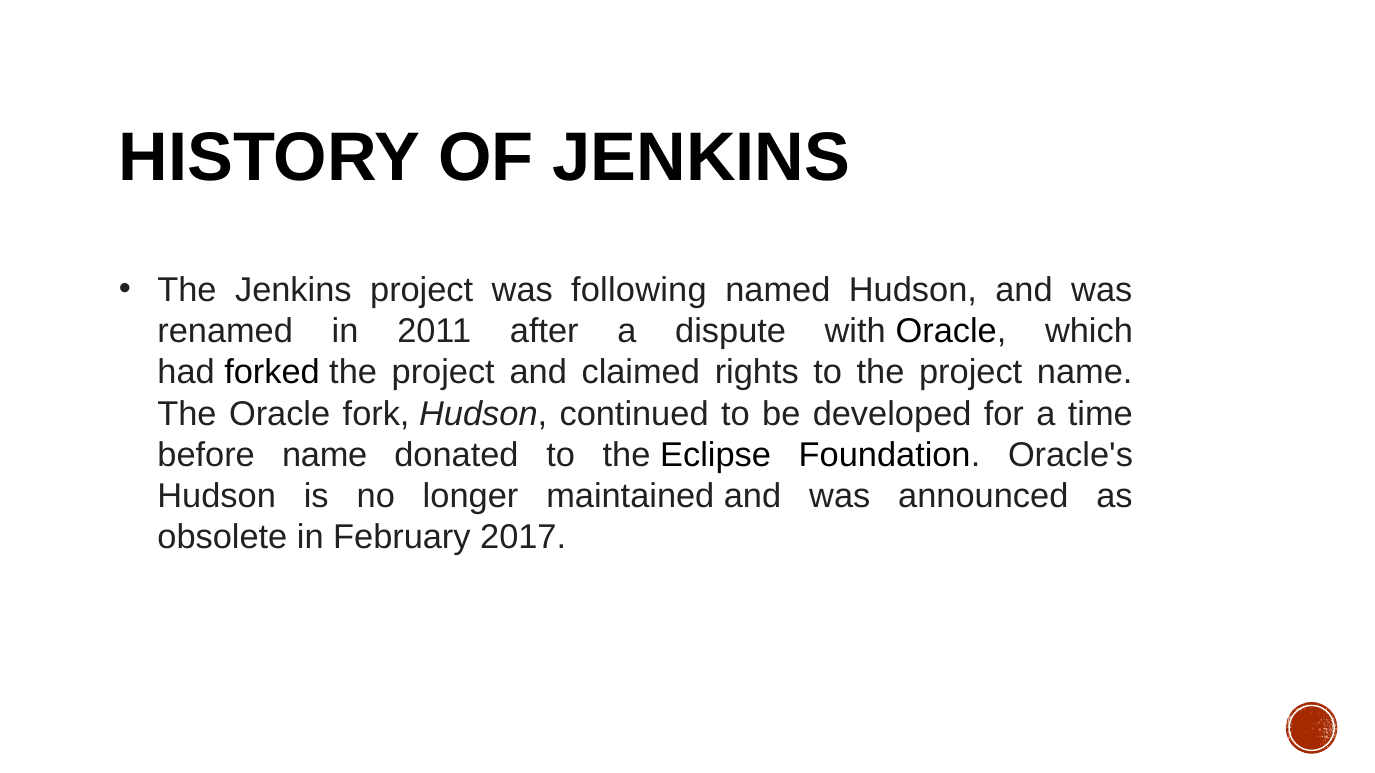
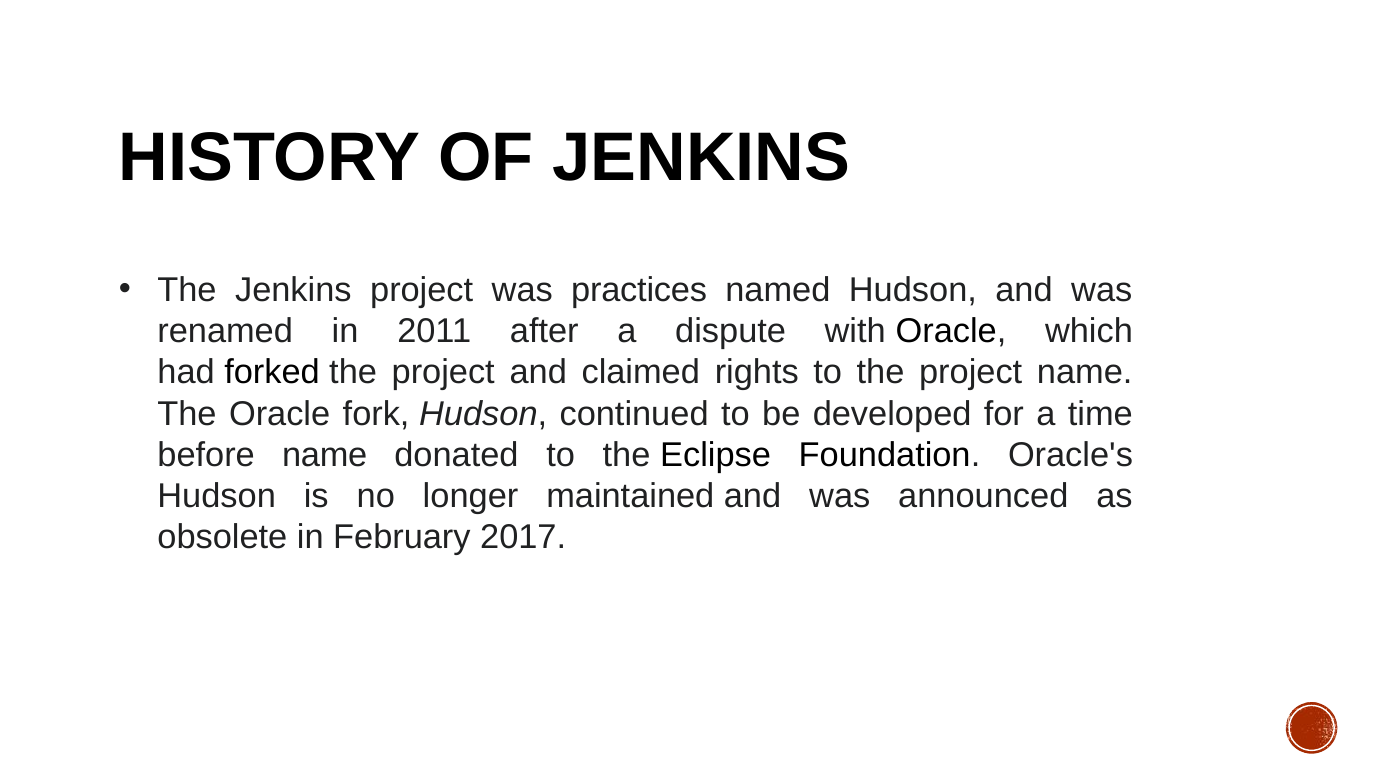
following: following -> practices (639, 290)
